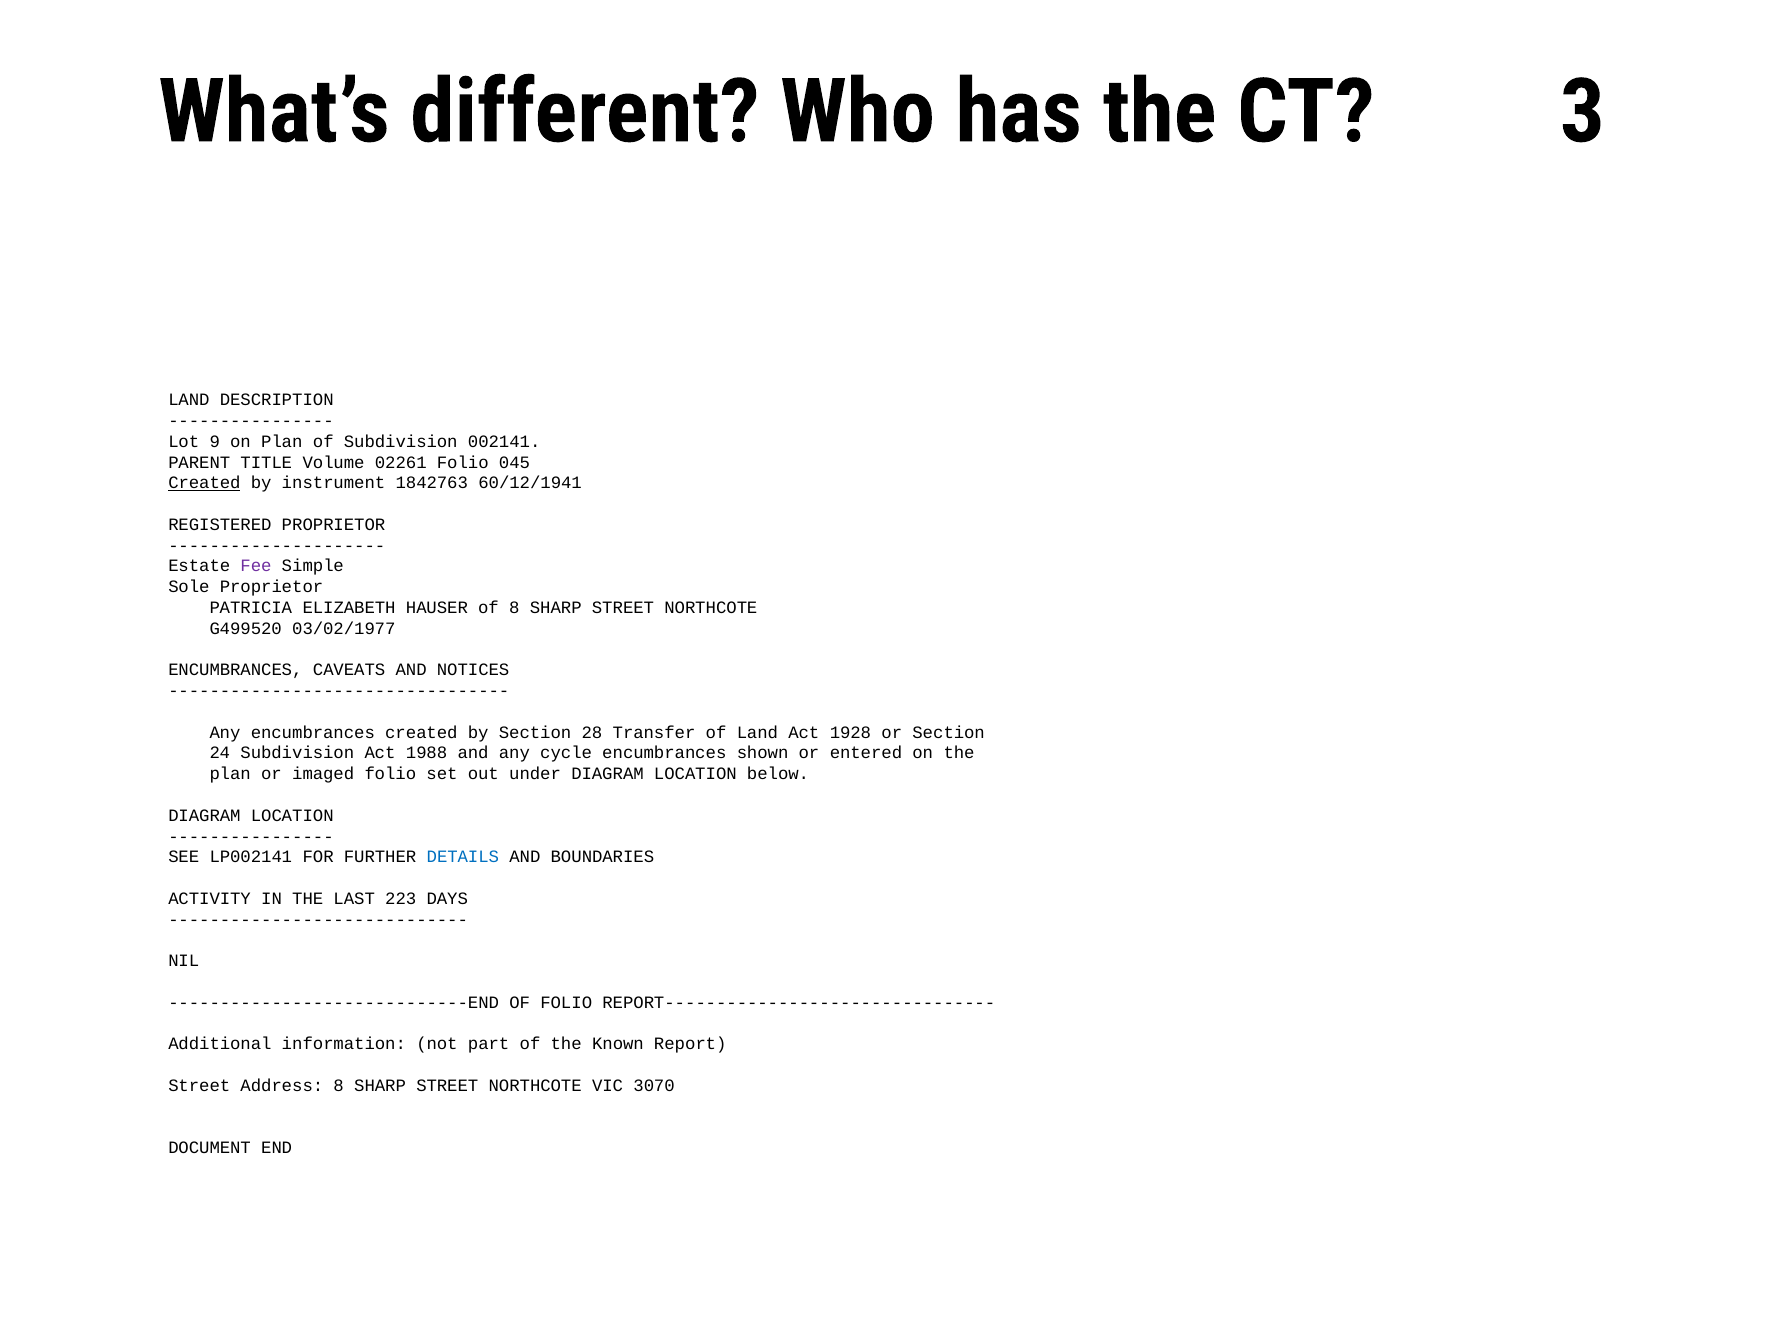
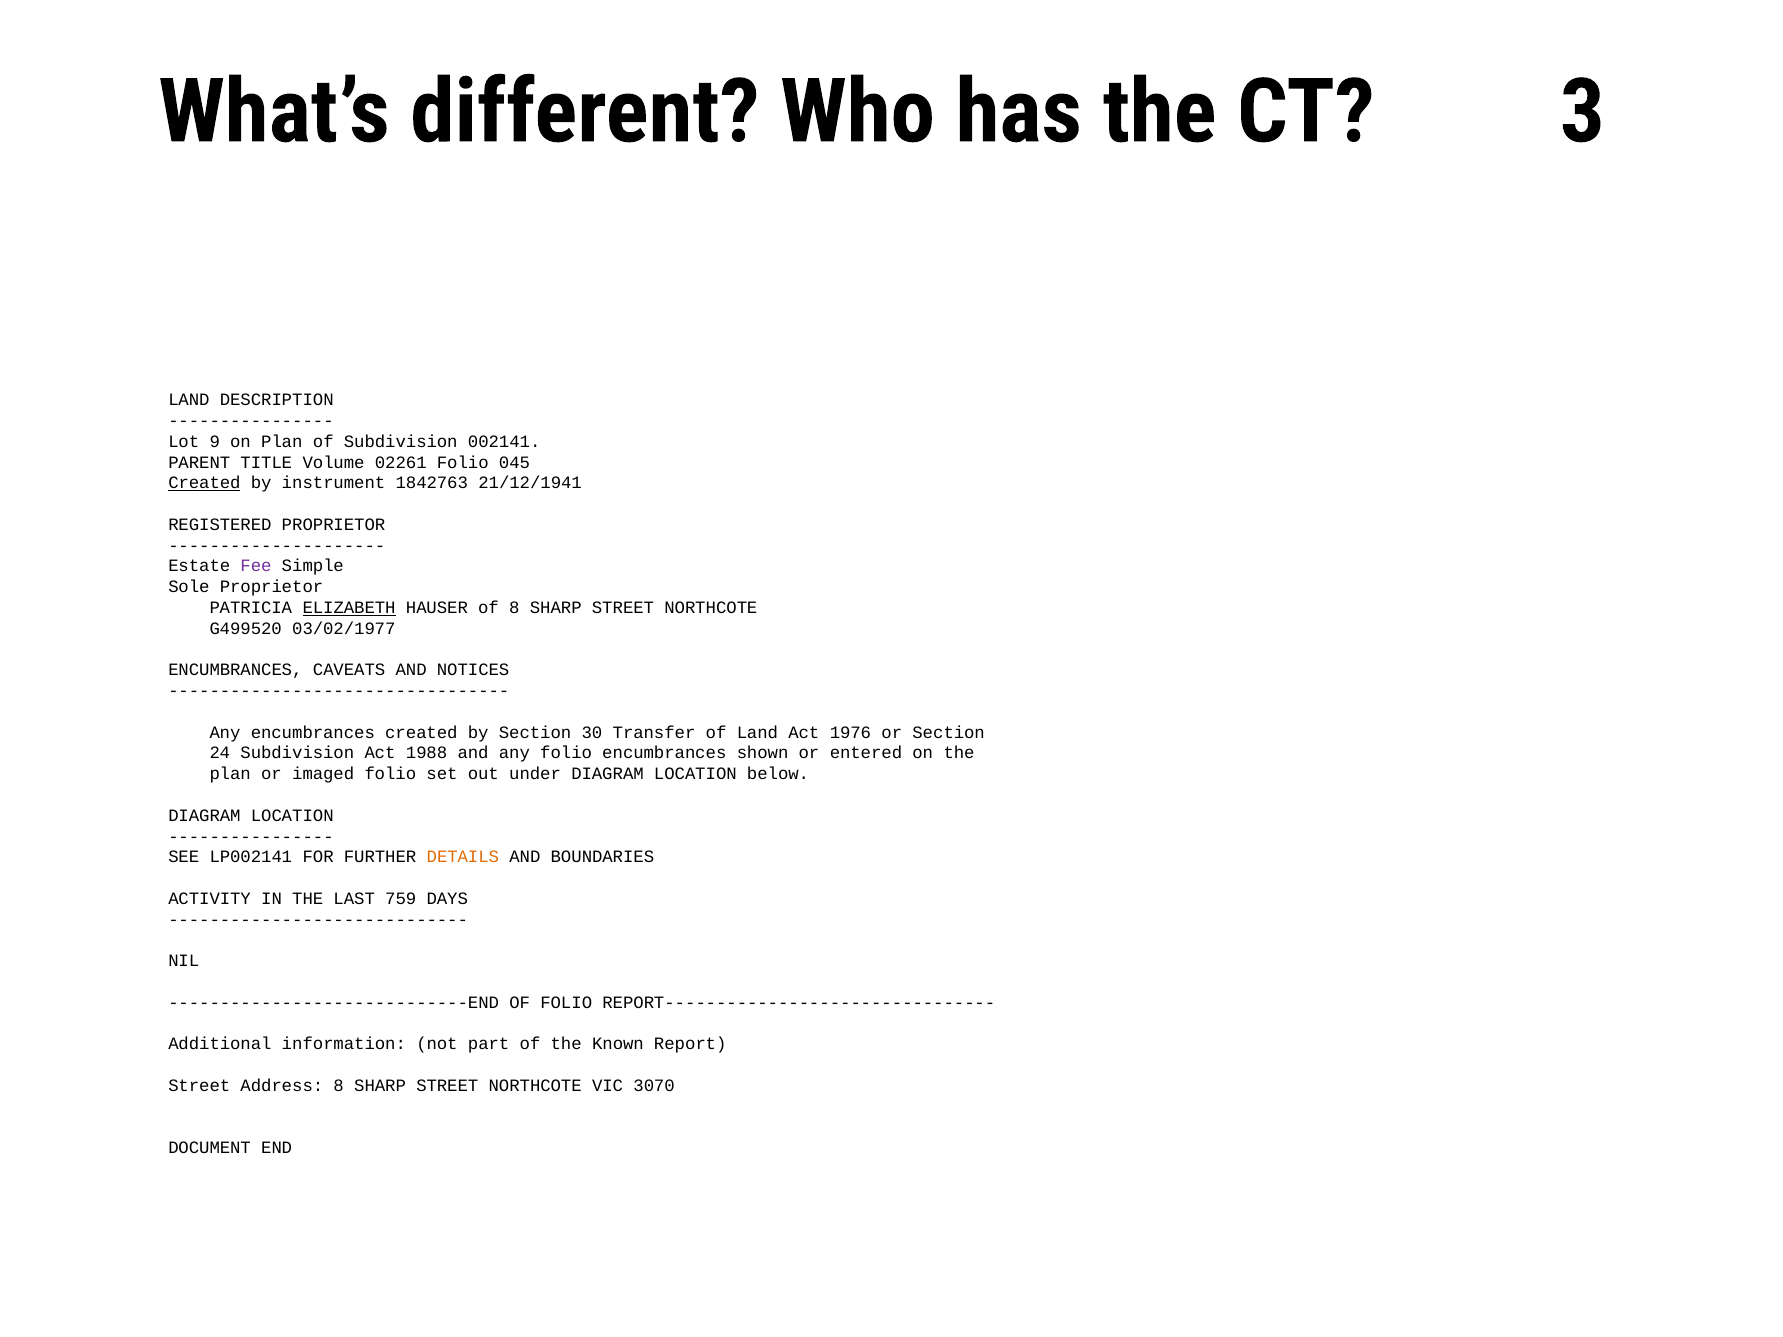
60/12/1941: 60/12/1941 -> 21/12/1941 (530, 483)
ELIZABETH underline: none -> present (349, 608)
28: 28 -> 30 (592, 733)
1928: 1928 -> 1976 (850, 733)
any cycle: cycle -> folio (566, 753)
DETAILS colour: blue -> orange (463, 857)
223: 223 -> 759 (401, 899)
